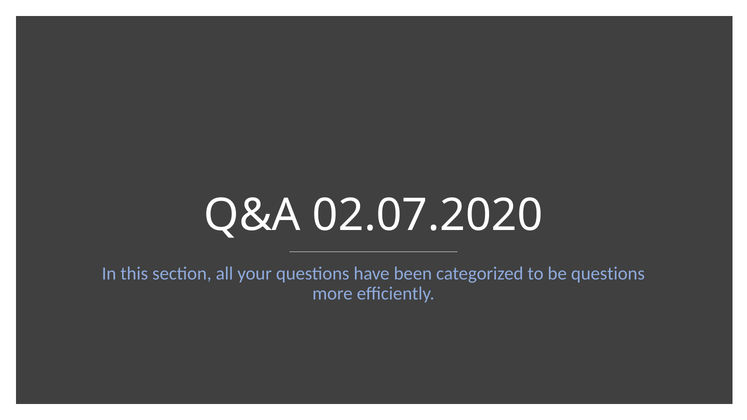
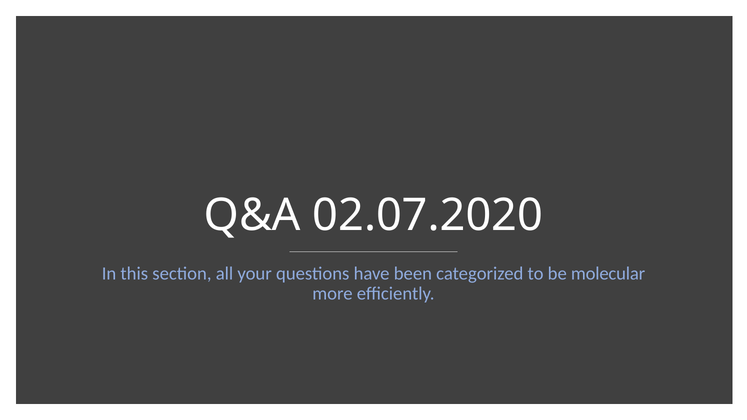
be questions: questions -> molecular (608, 274)
